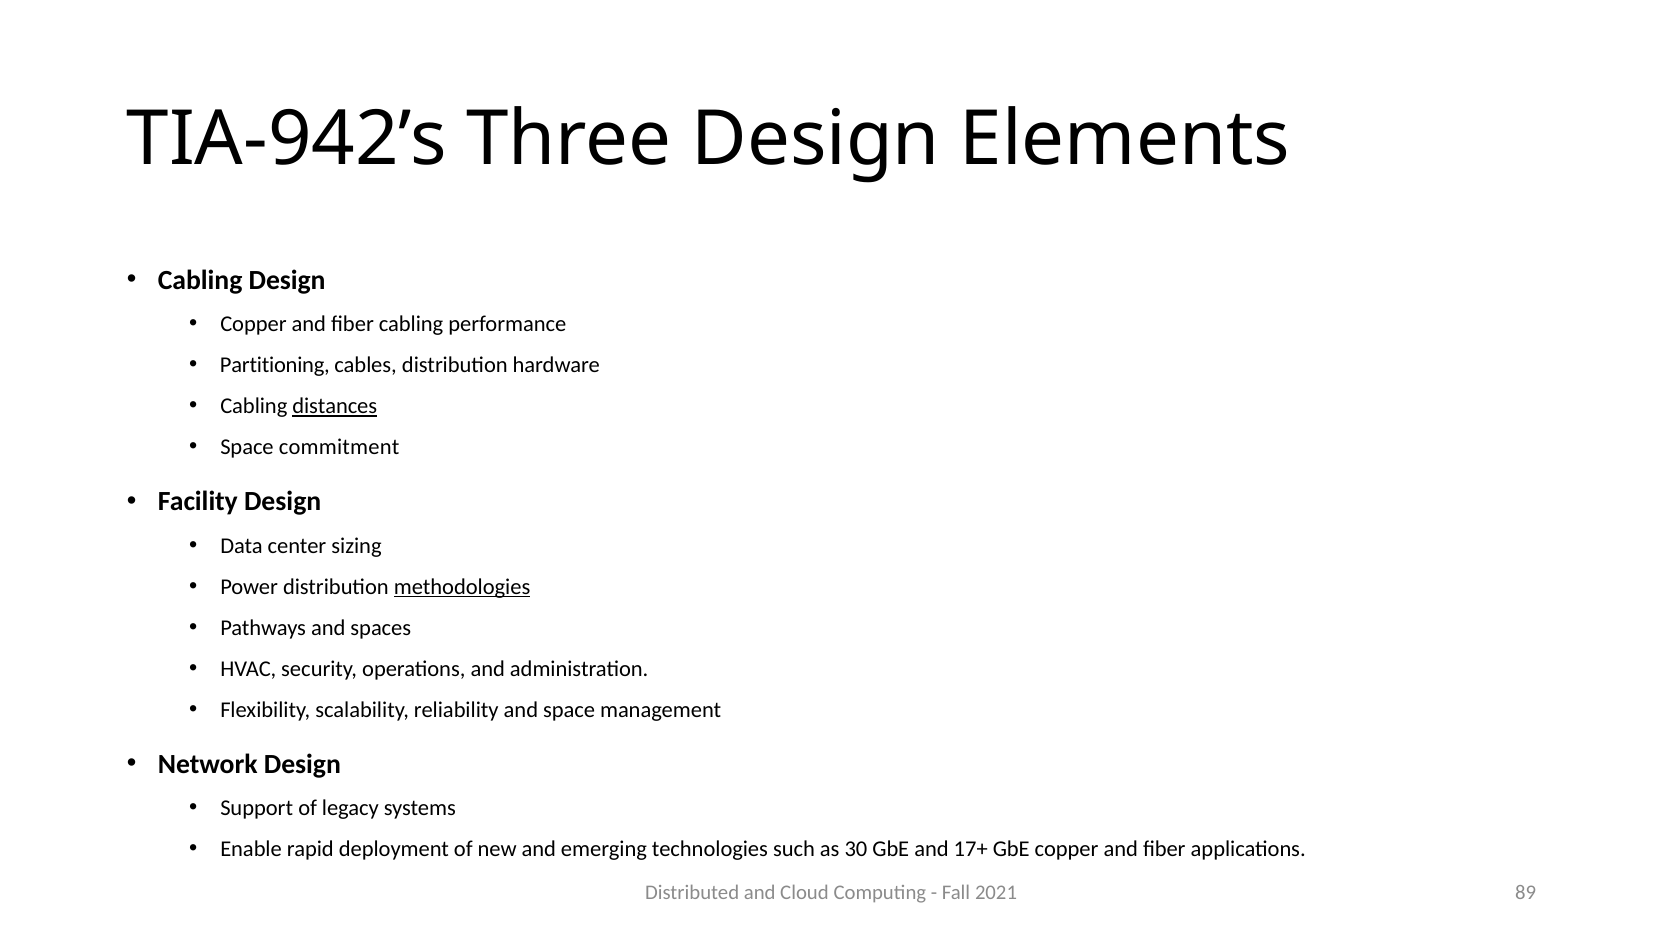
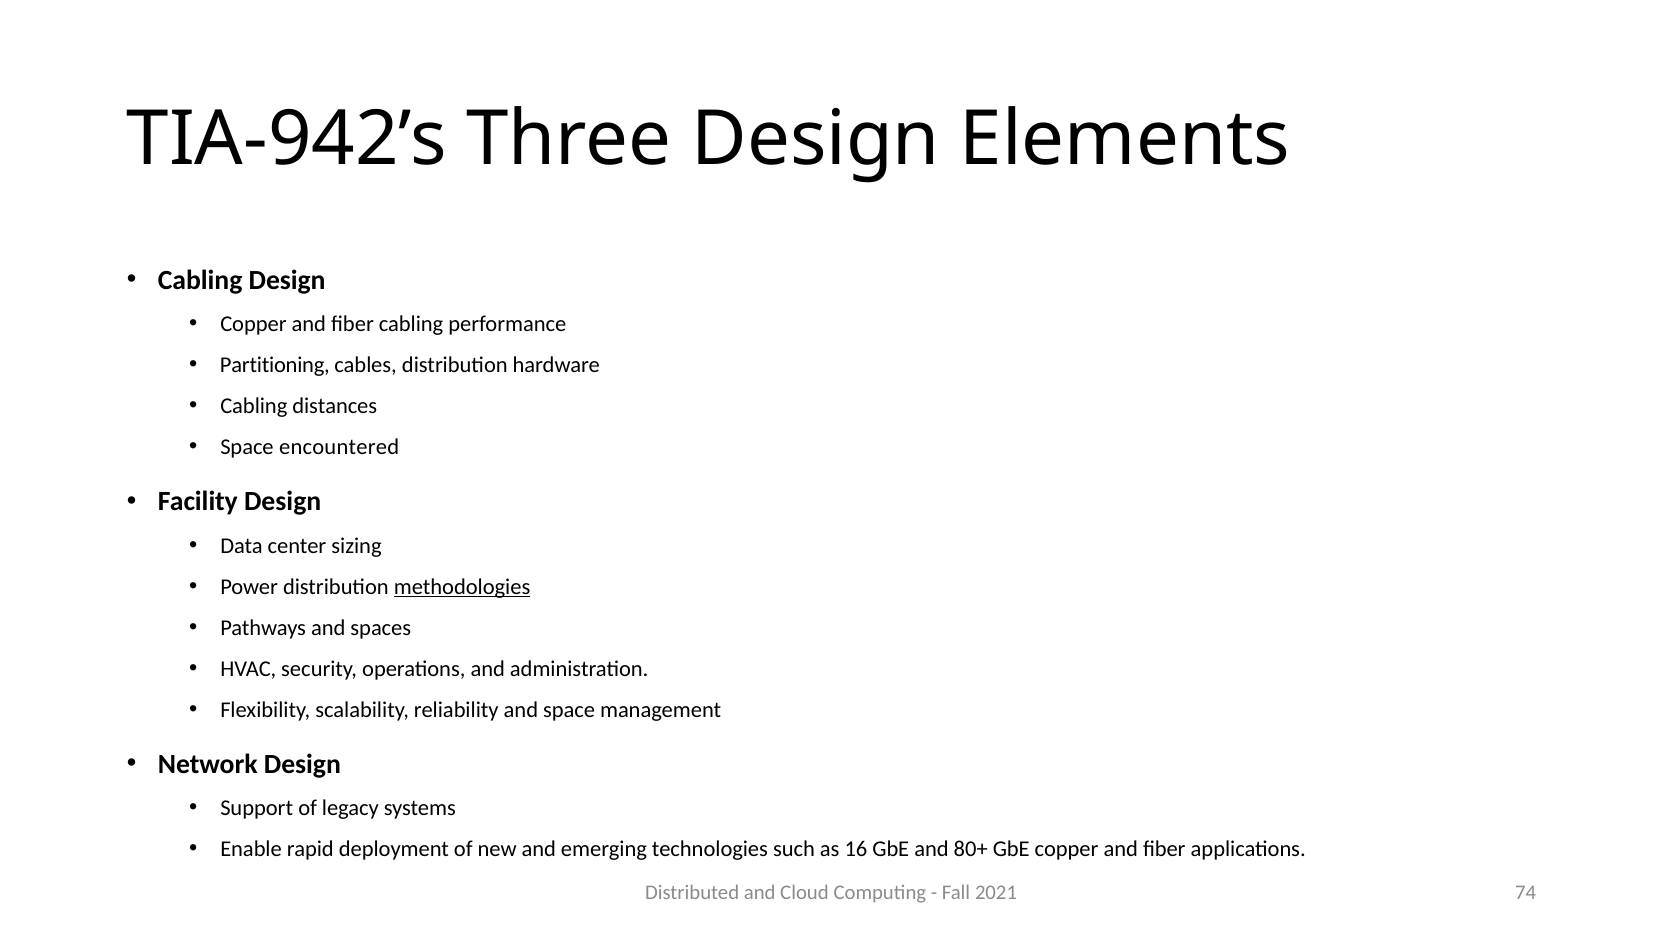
distances underline: present -> none (335, 406)
commitment: commitment -> encountered (339, 448)
30: 30 -> 16 (856, 850)
17+: 17+ -> 80+ (971, 850)
89: 89 -> 74 (1526, 893)
